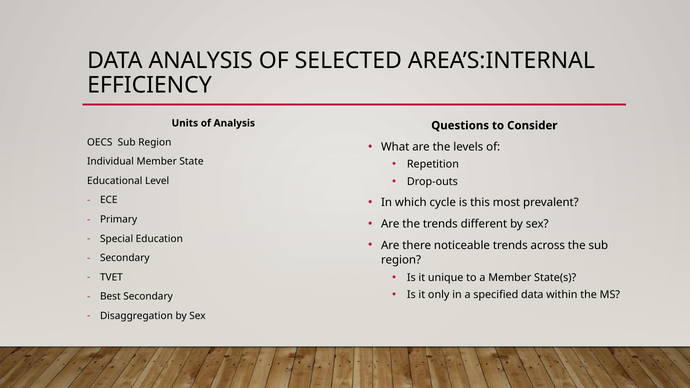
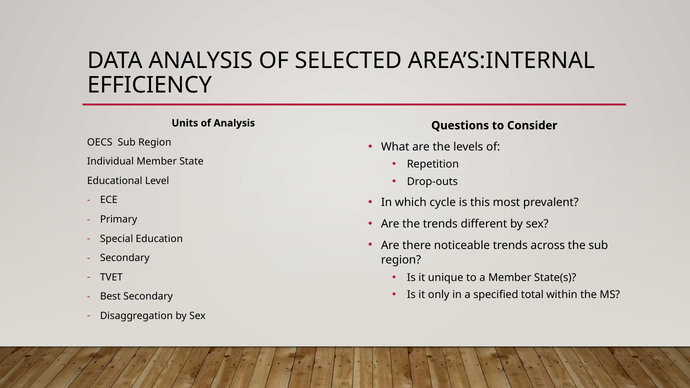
specified data: data -> total (532, 295)
